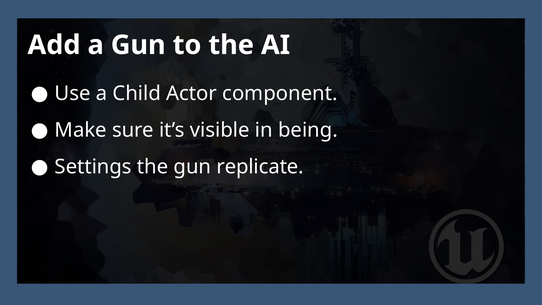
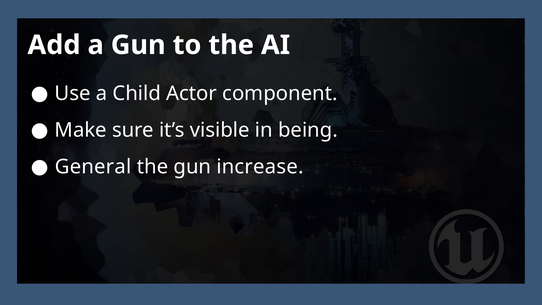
Settings: Settings -> General (93, 167)
replicate: replicate -> increase (260, 167)
